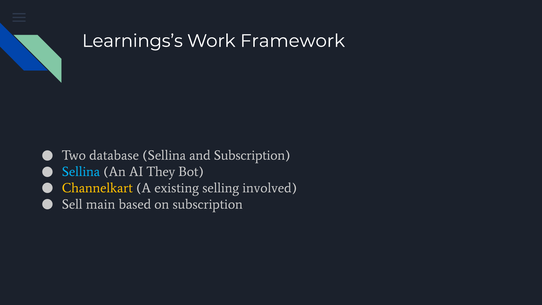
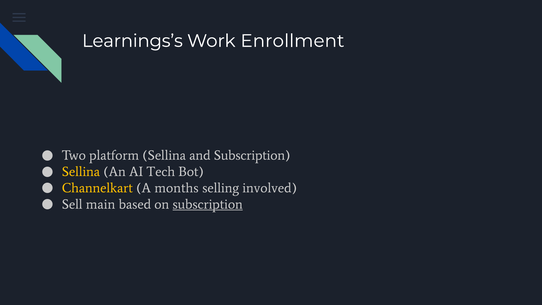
Framework: Framework -> Enrollment (292, 41)
database: database -> platform (114, 155)
Sellina colour: light blue -> yellow (81, 172)
They: They -> Tech (161, 172)
existing: existing -> months (177, 188)
subscription underline: none -> present (208, 204)
